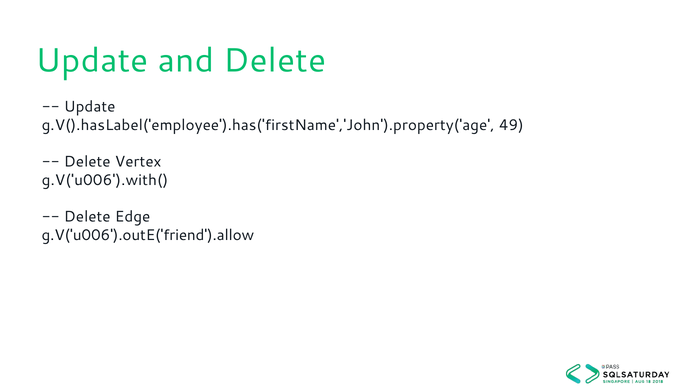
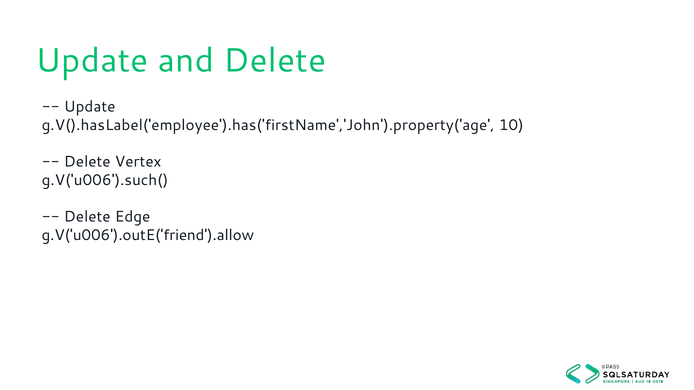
49: 49 -> 10 (511, 125)
g.V('u006').with(: g.V('u006').with( -> g.V('u006').such( (105, 180)
